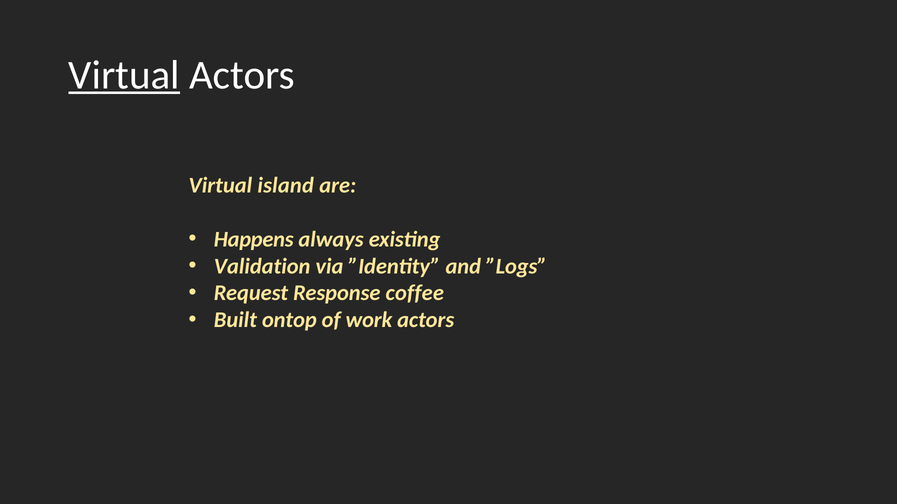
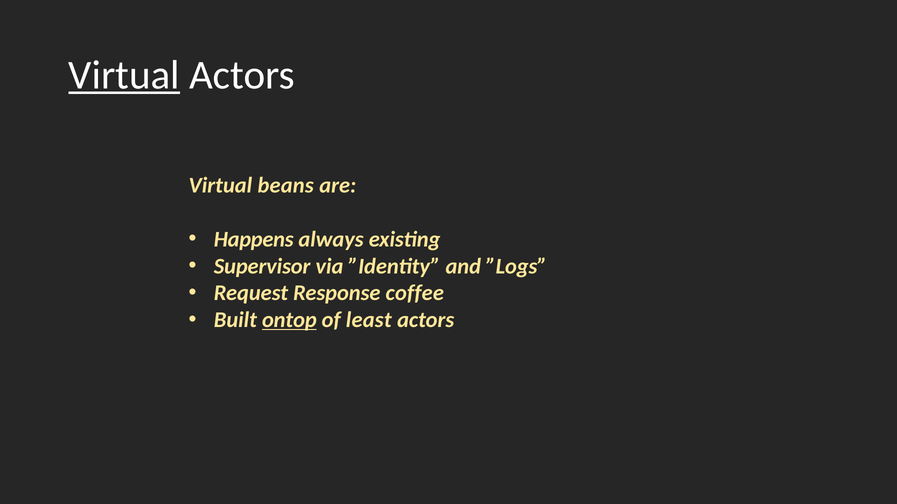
island: island -> beans (286, 186)
Validation: Validation -> Supervisor (262, 266)
ontop underline: none -> present (289, 320)
work: work -> least (369, 320)
